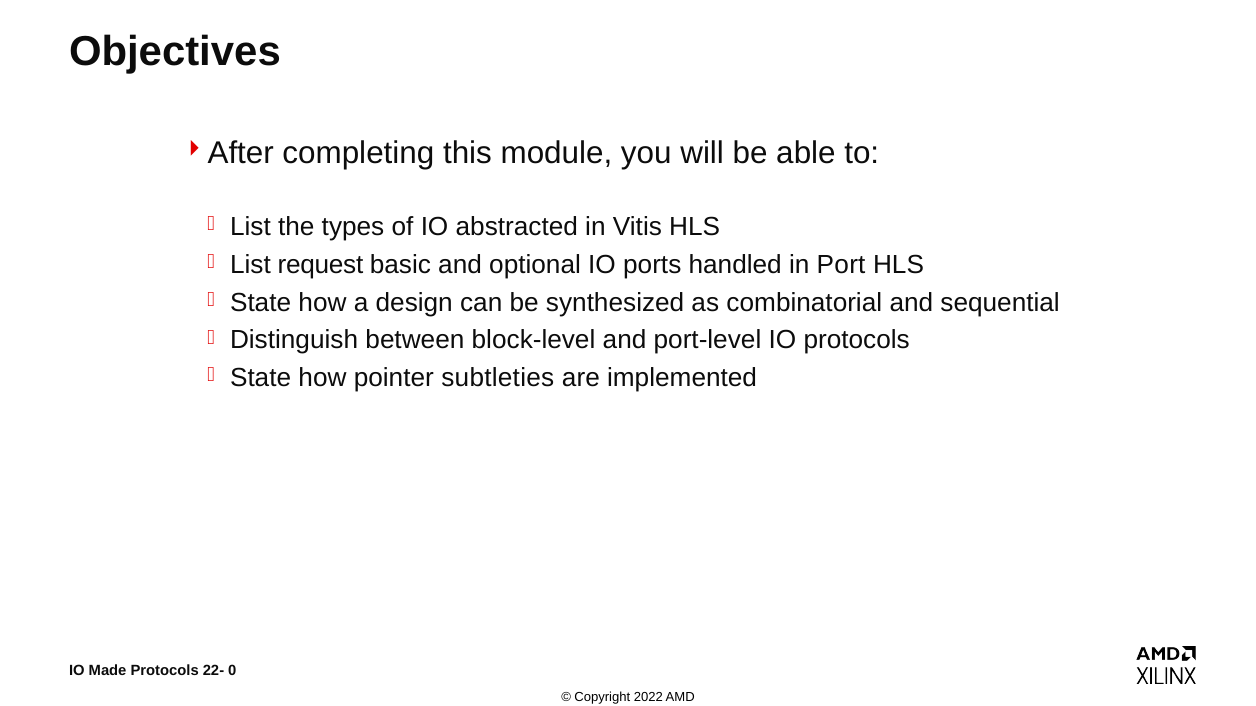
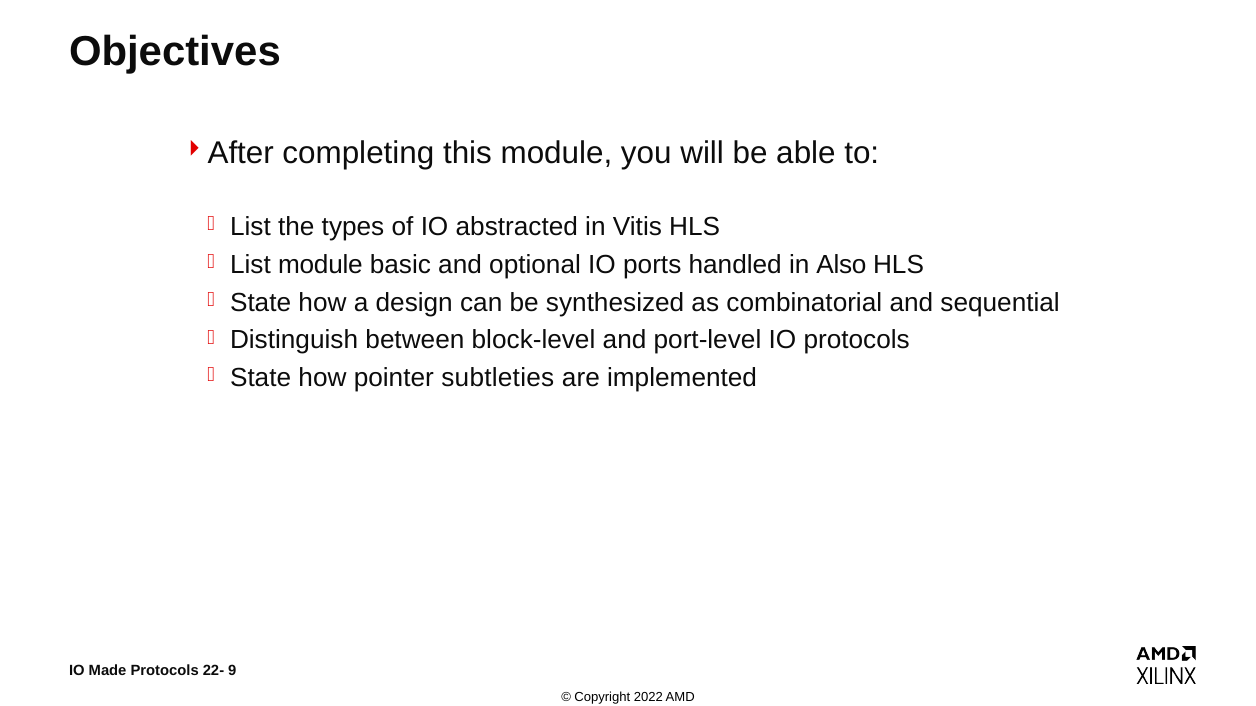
List request: request -> module (320, 265)
Port: Port -> Also (841, 265)
0: 0 -> 9 (232, 671)
